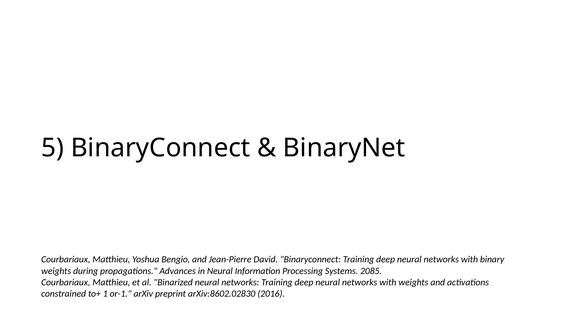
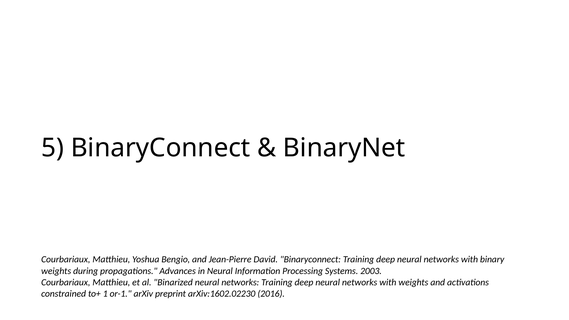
2085: 2085 -> 2003 (371, 271)
arXiv:8602.02830: arXiv:8602.02830 -> arXiv:1602.02230 (222, 294)
